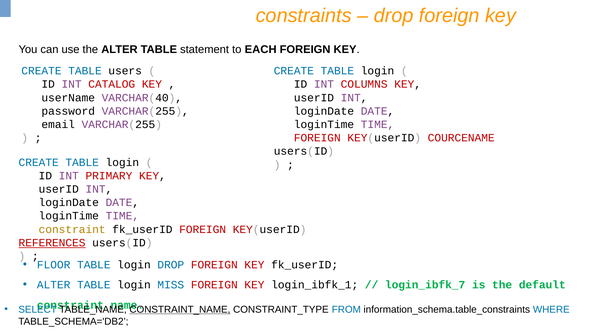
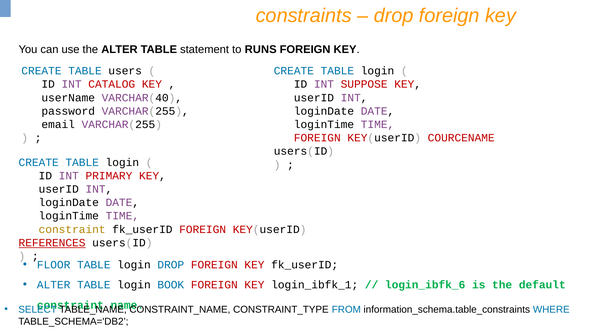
EACH: EACH -> RUNS (261, 50)
COLUMNS: COLUMNS -> SUPPOSE (364, 84)
MISS: MISS -> BOOK (171, 285)
login_ibfk_7: login_ibfk_7 -> login_ibfk_6 (425, 285)
CONSTRAINT_NAME underline: present -> none (180, 309)
